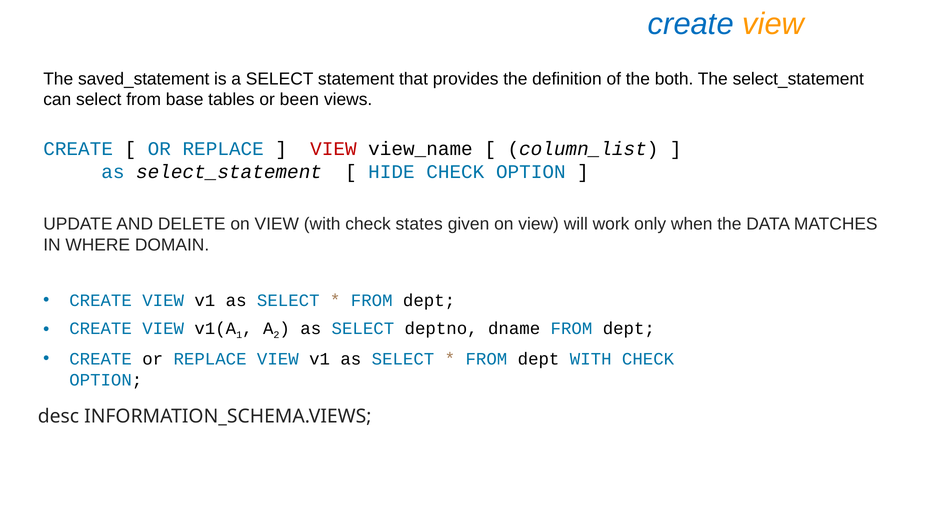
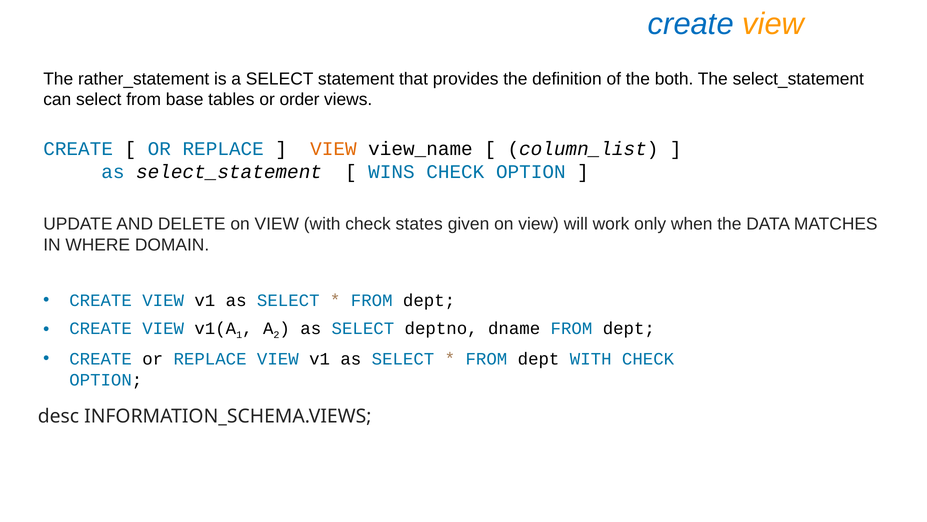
saved_statement: saved_statement -> rather_statement (144, 79)
been: been -> order (300, 100)
VIEW colour: red -> orange (333, 148)
HIDE: HIDE -> WINS (391, 172)
